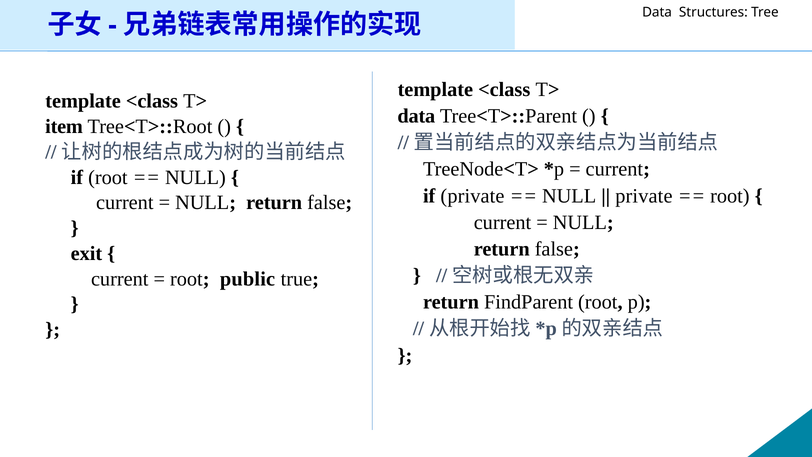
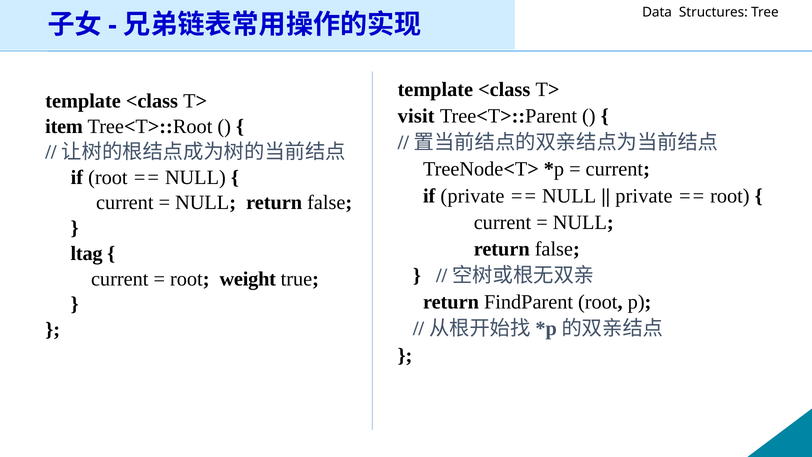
data: data -> visit (416, 116)
exit: exit -> ltag (87, 253)
public: public -> weight (248, 279)
